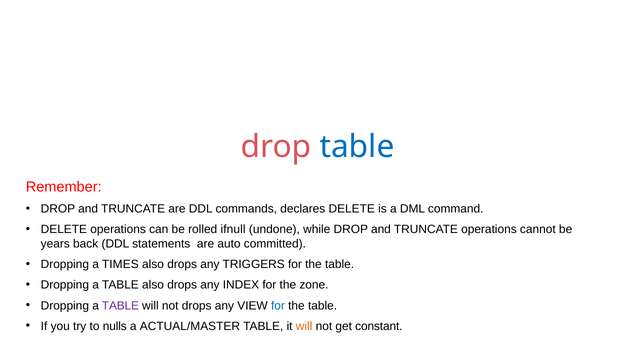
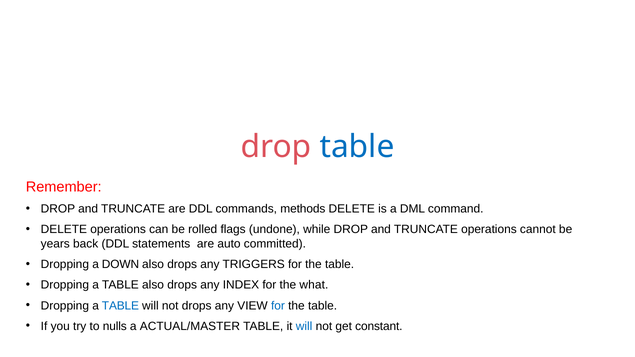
declares: declares -> methods (303, 209)
ifnull: ifnull -> flags (233, 230)
TIMES: TIMES -> DOWN (120, 264)
zone: zone -> what (314, 285)
TABLE colour: purple -> blue (120, 306)
will colour: orange -> blue (304, 326)
